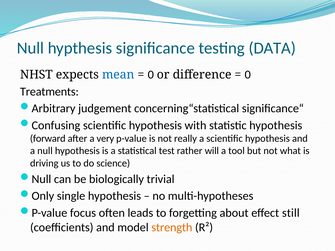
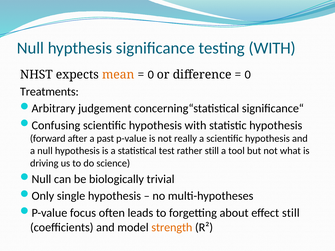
testing DATA: DATA -> WITH (272, 48)
mean colour: blue -> orange (118, 75)
very: very -> past (105, 139)
rather will: will -> still (212, 151)
